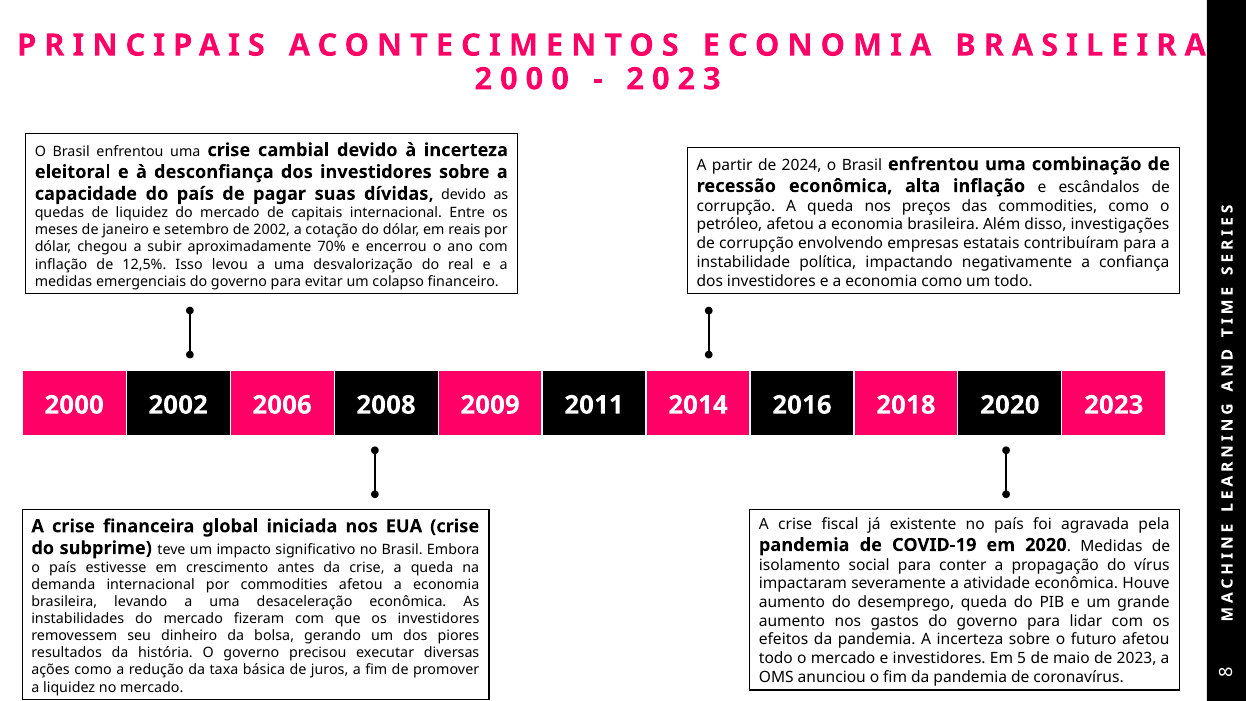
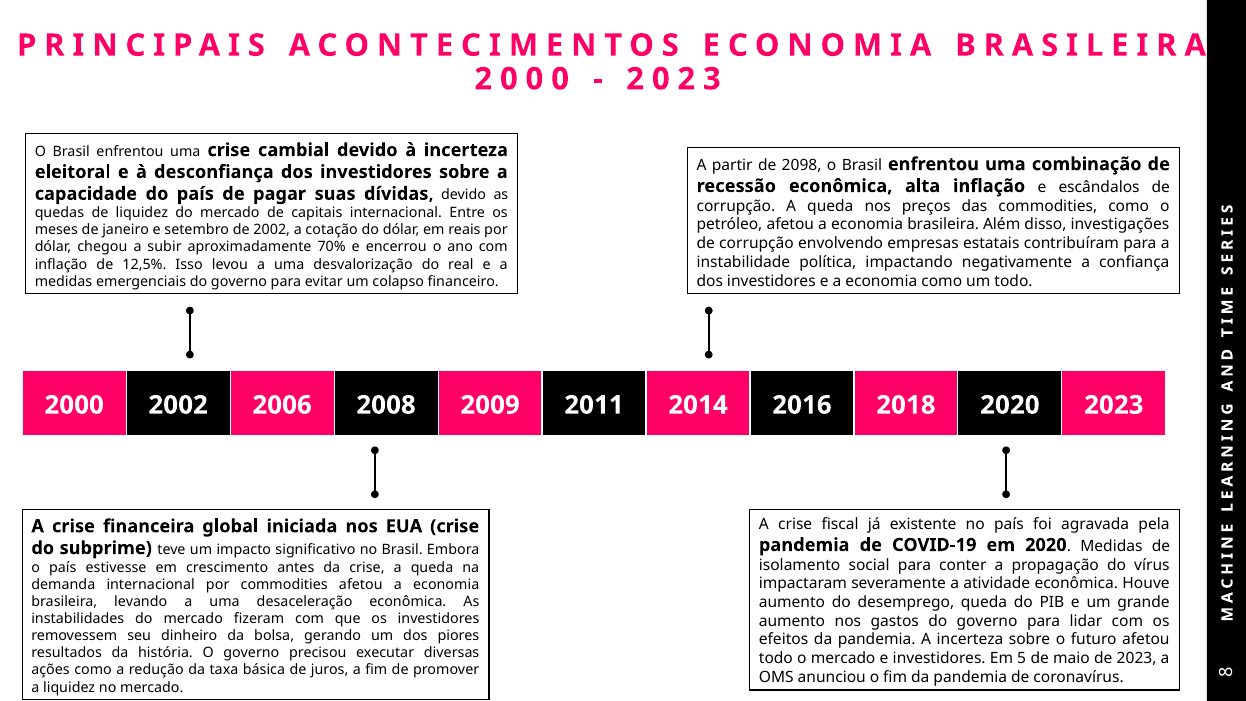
2024: 2024 -> 2098 (802, 165)
